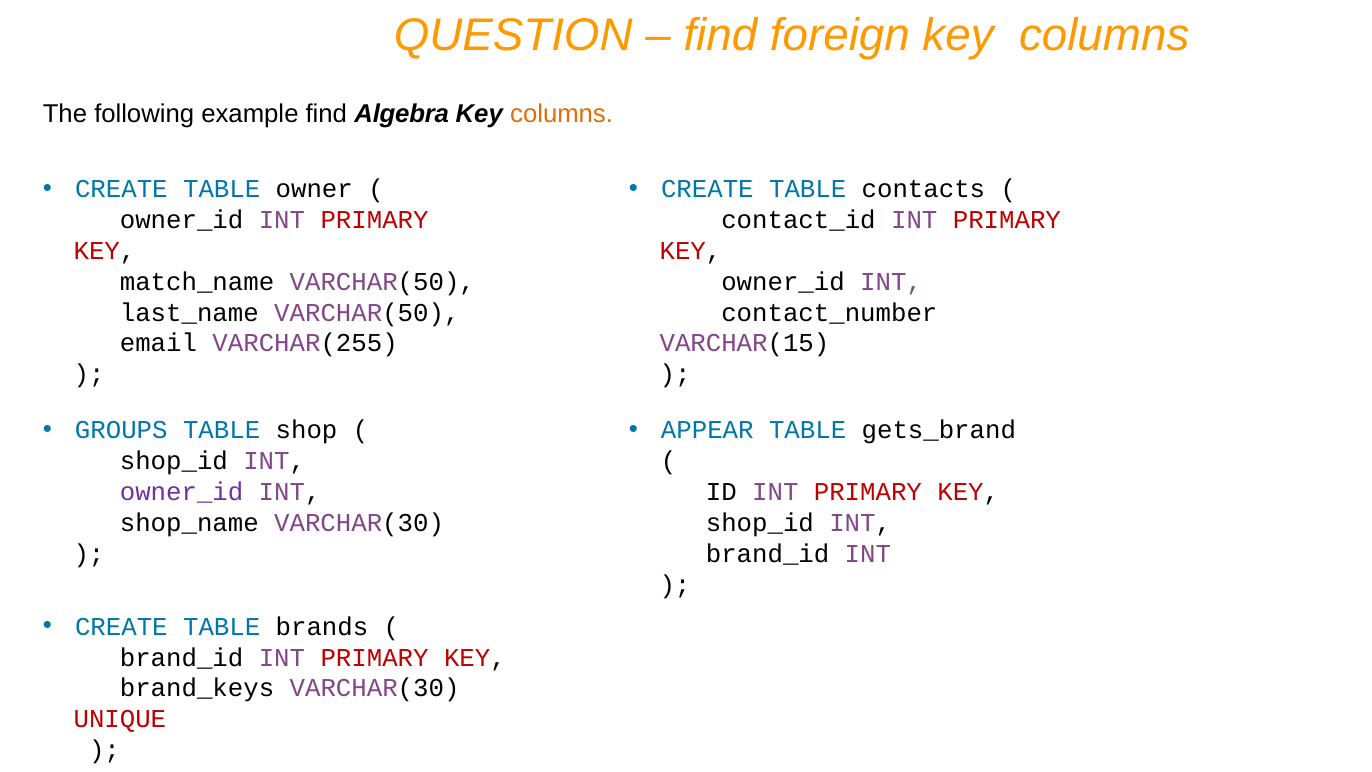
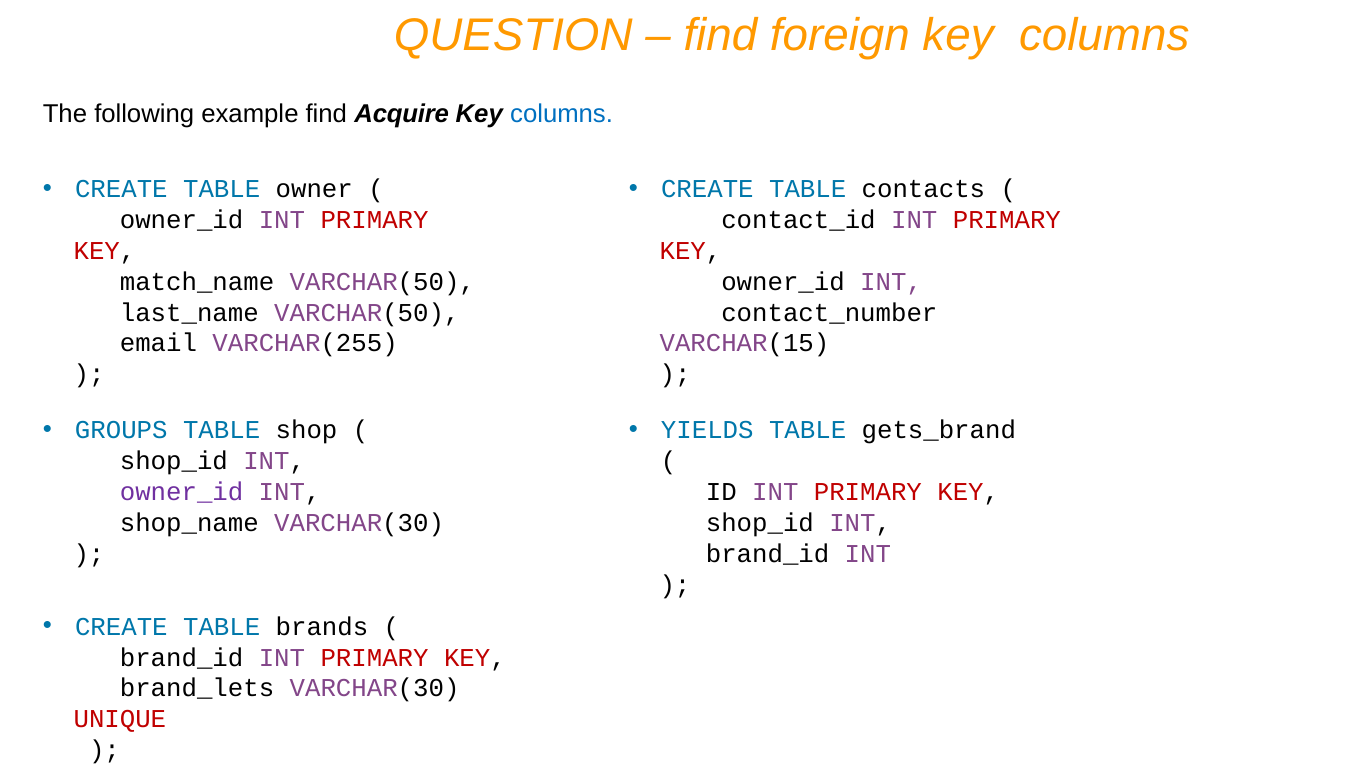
Algebra: Algebra -> Acquire (402, 114)
columns colour: orange -> blue (562, 114)
APPEAR: APPEAR -> YIELDS (707, 430)
brand_keys: brand_keys -> brand_lets (197, 688)
